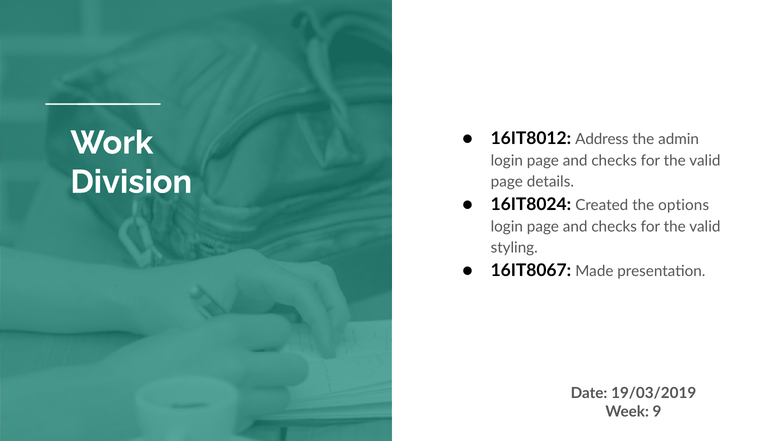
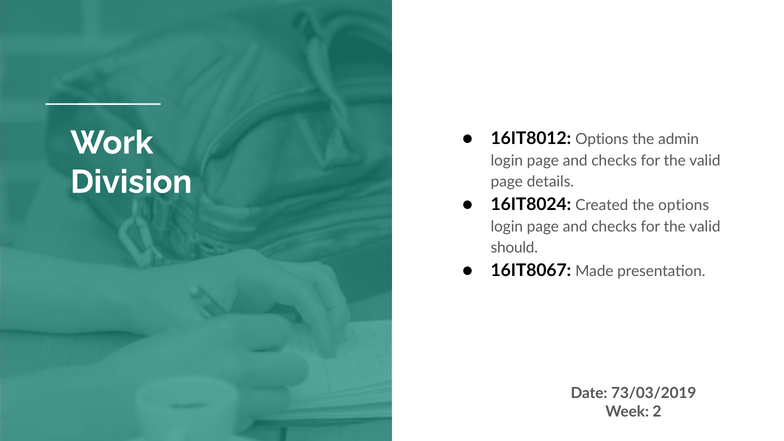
16IT8012 Address: Address -> Options (602, 139)
styling: styling -> should (514, 248)
19/03/2019: 19/03/2019 -> 73/03/2019 (654, 393)
9: 9 -> 2 (657, 412)
